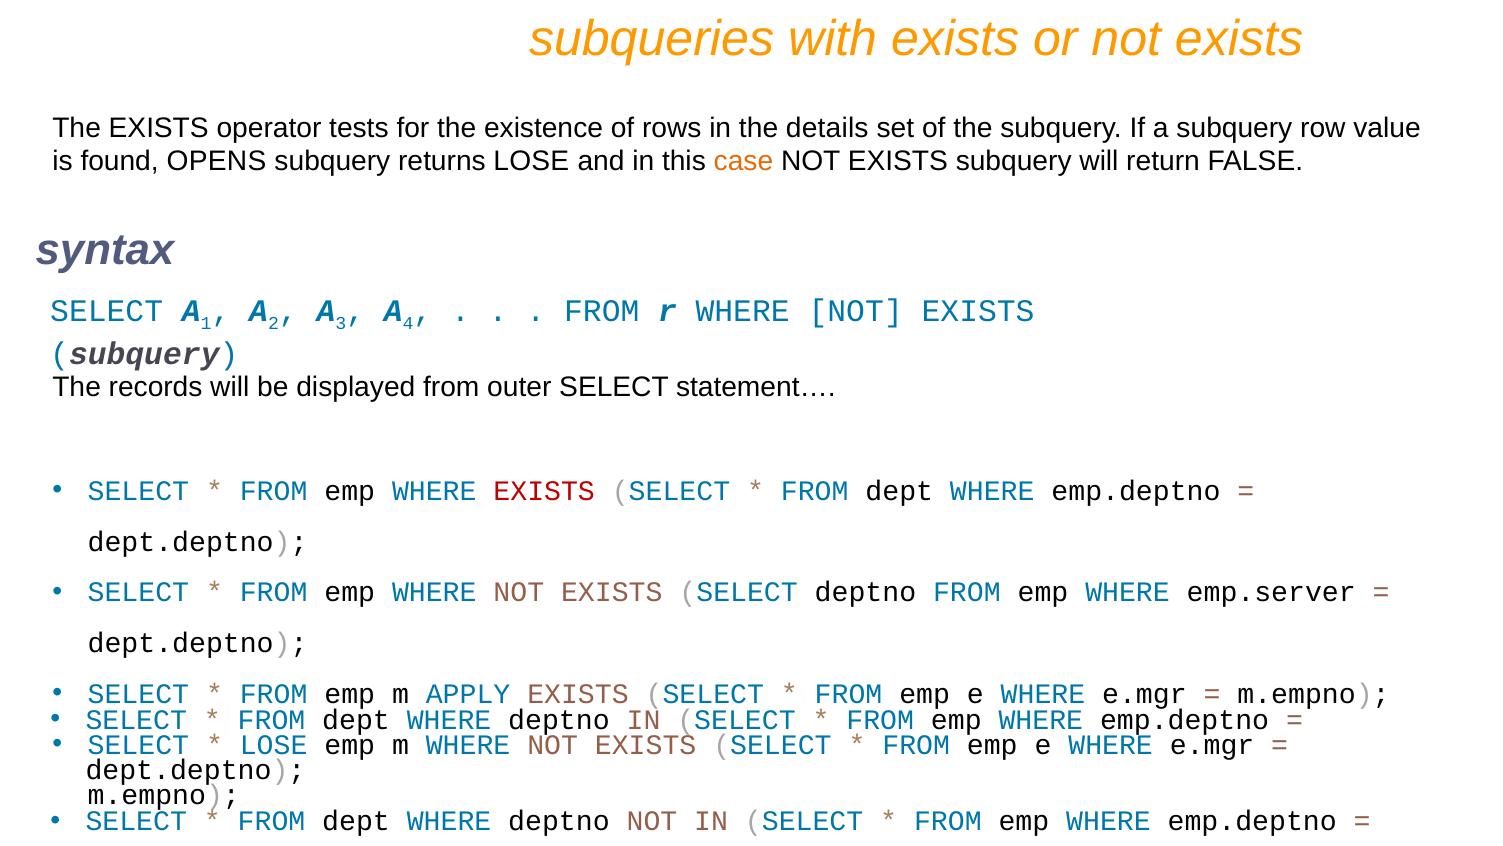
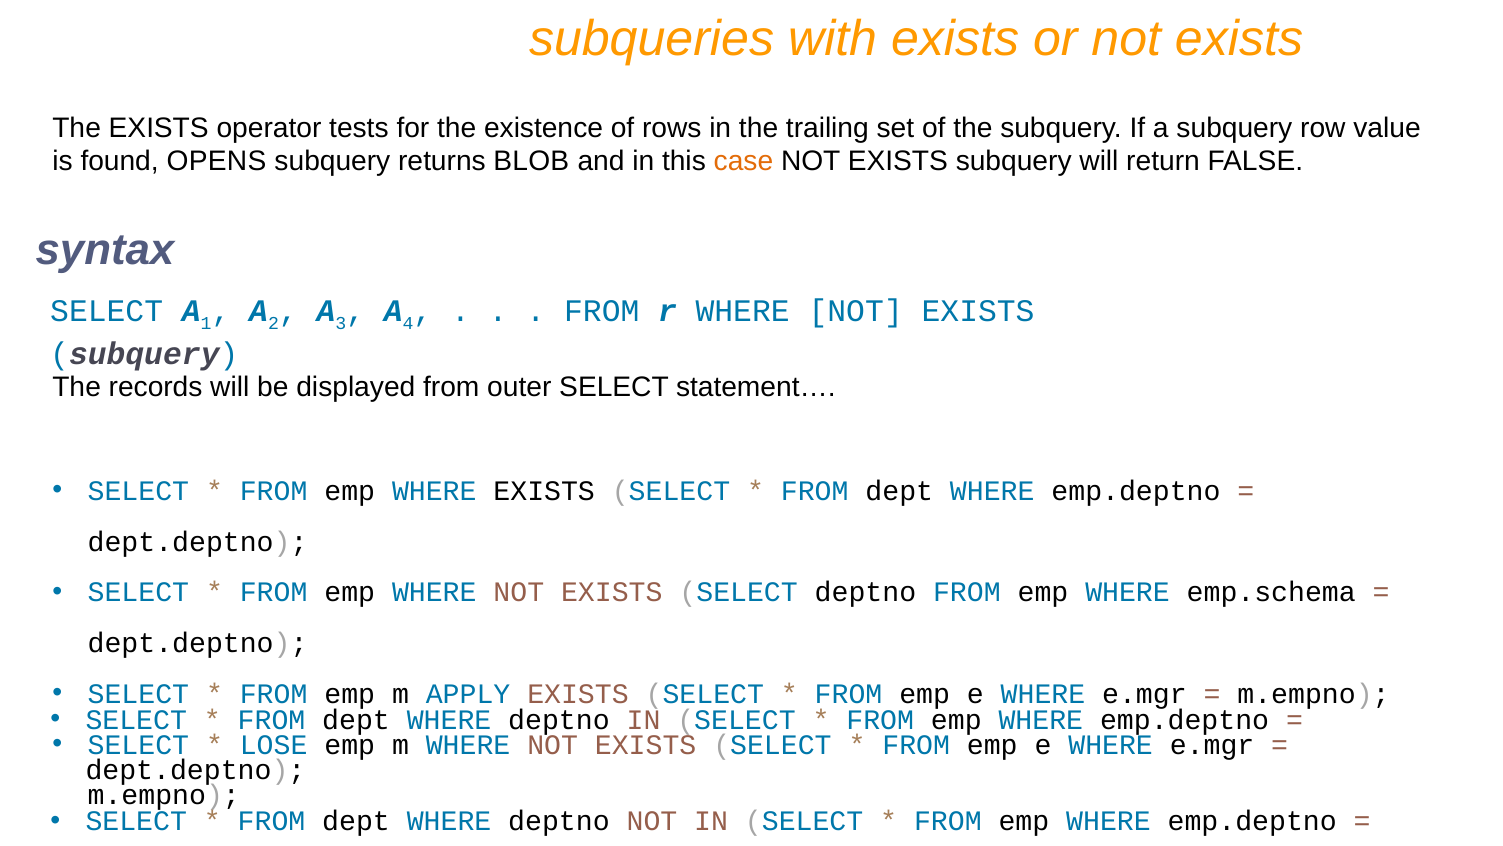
details: details -> trailing (827, 128)
returns LOSE: LOSE -> BLOB (531, 162)
EXISTS colour: red -> black (544, 491)
emp.server: emp.server -> emp.schema (1271, 592)
